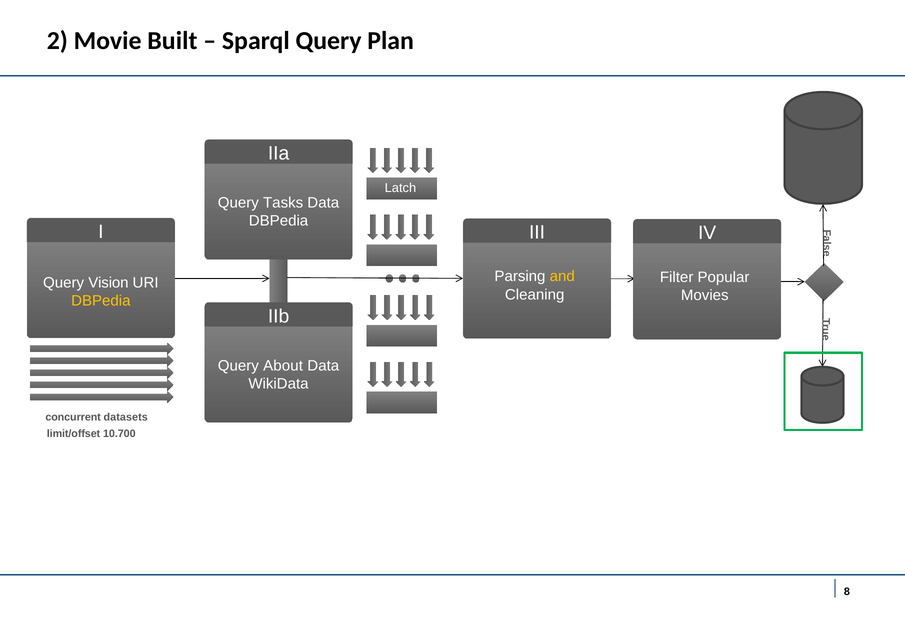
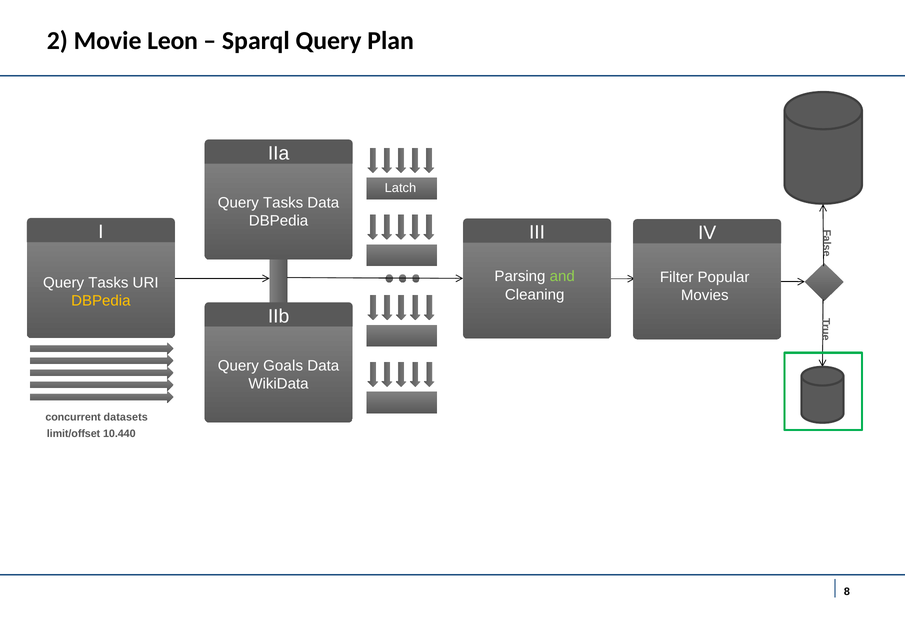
Built: Built -> Leon (173, 41)
and colour: yellow -> light green (562, 277)
Vision: Vision -> Tasks (108, 283)
About: About -> Goals (283, 366)
10.700: 10.700 -> 10.440 (119, 434)
